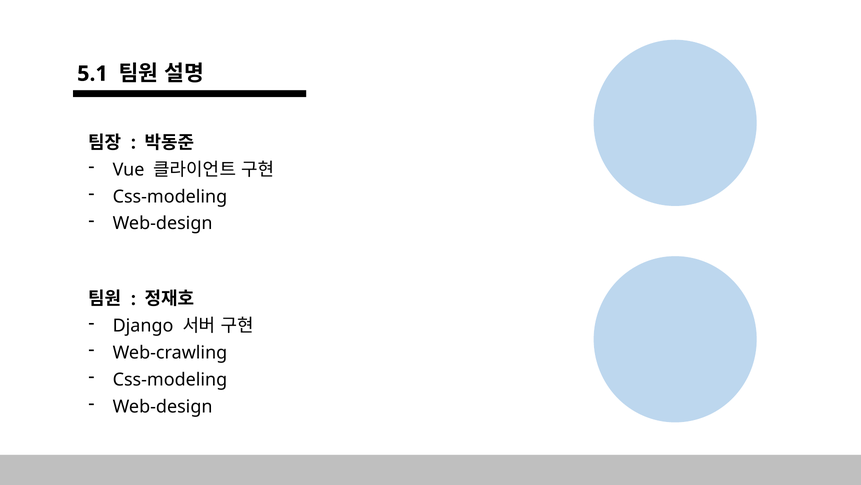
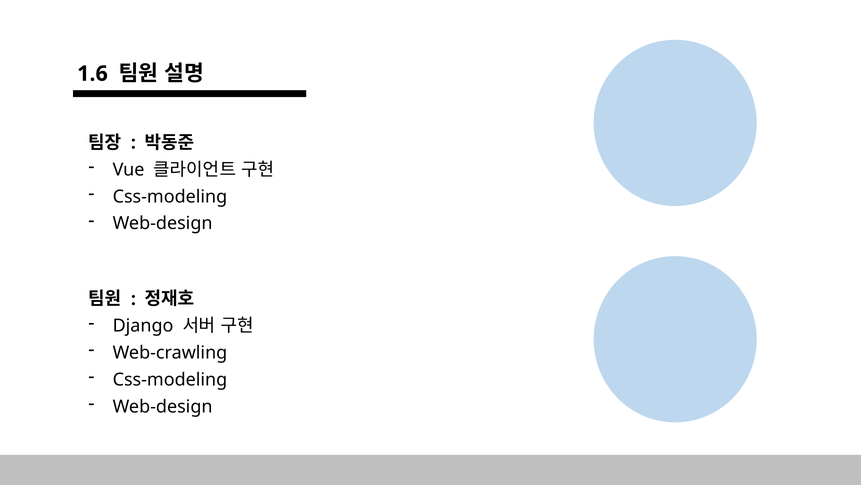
5.1: 5.1 -> 1.6 (92, 74)
